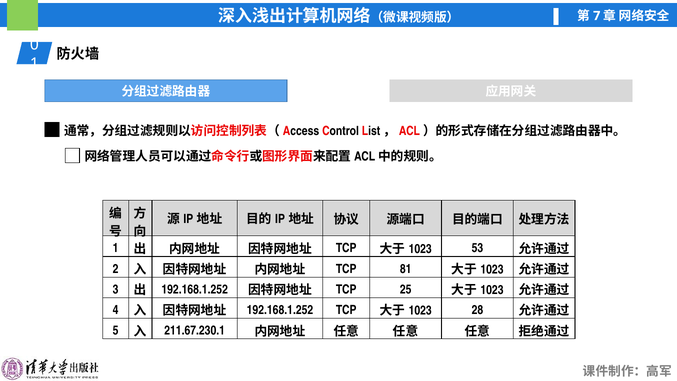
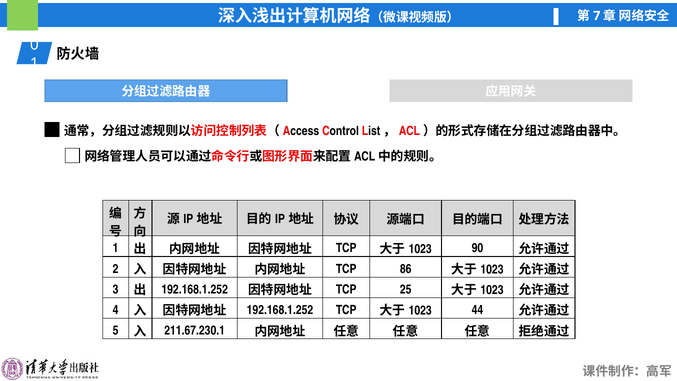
53: 53 -> 90 (477, 248)
81: 81 -> 86 (406, 269)
28: 28 -> 44 (477, 310)
